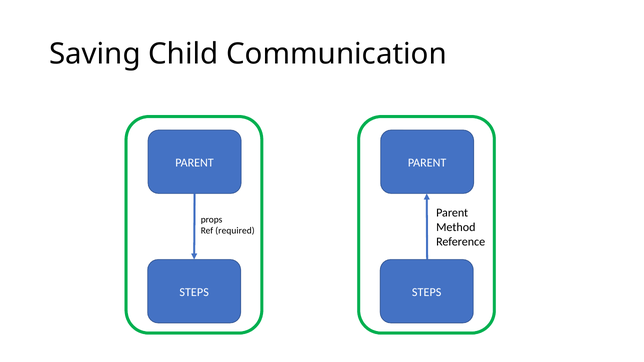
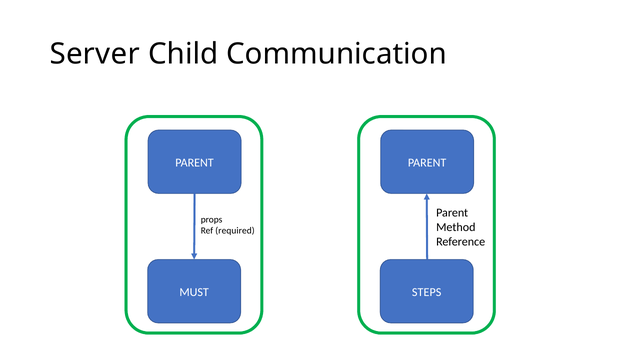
Saving: Saving -> Server (95, 54)
STEPS: STEPS -> MUST (194, 292)
